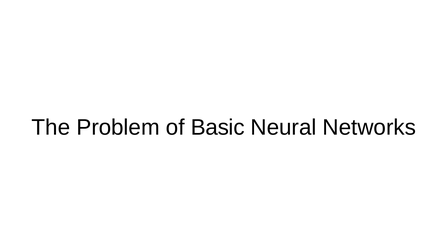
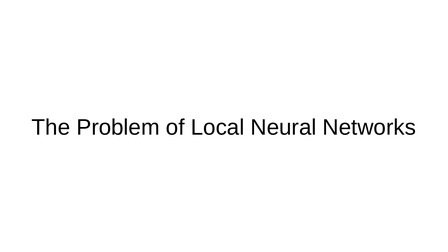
Basic: Basic -> Local (218, 128)
